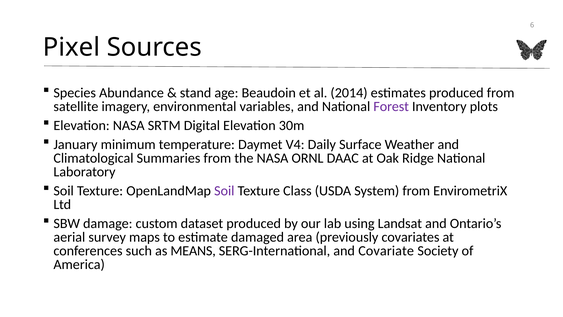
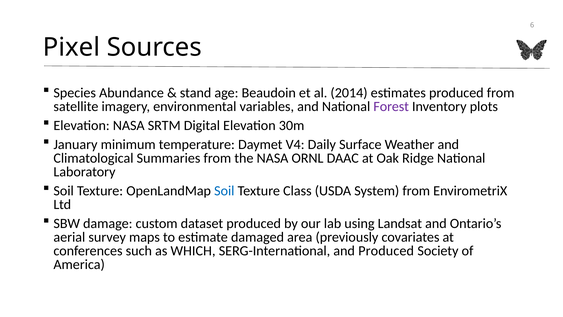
Soil colour: purple -> blue (224, 191)
MEANS: MEANS -> WHICH (193, 251)
and Covariate: Covariate -> Produced (386, 251)
